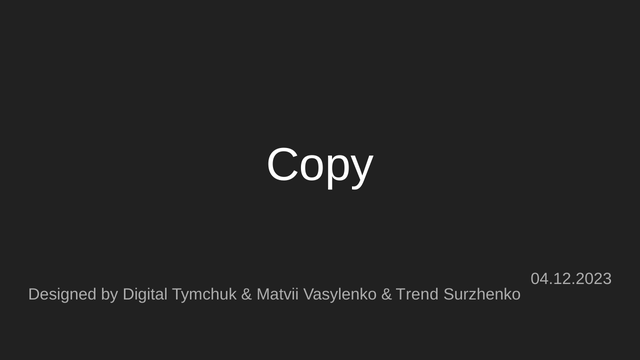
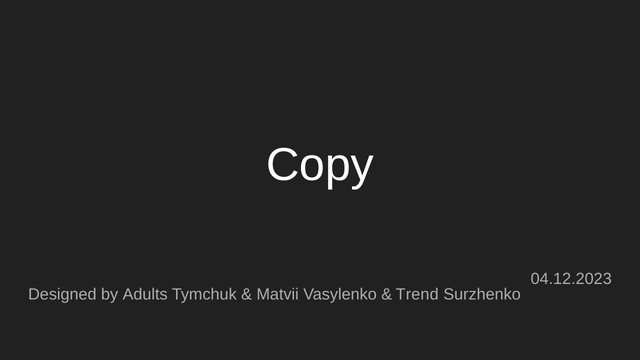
Digital: Digital -> Adults (145, 295)
